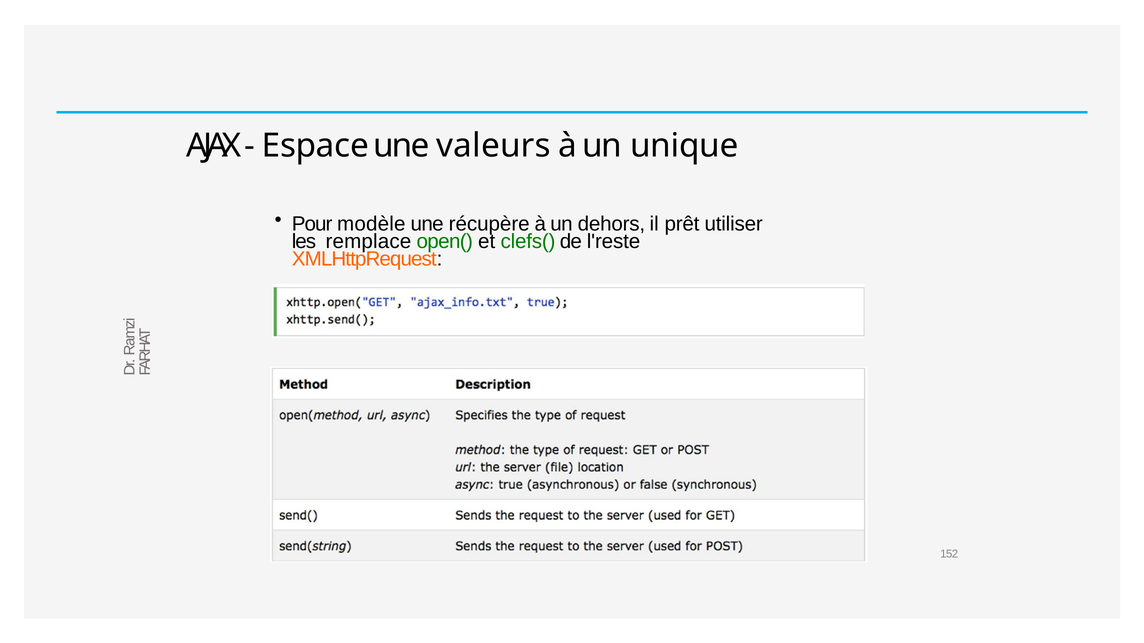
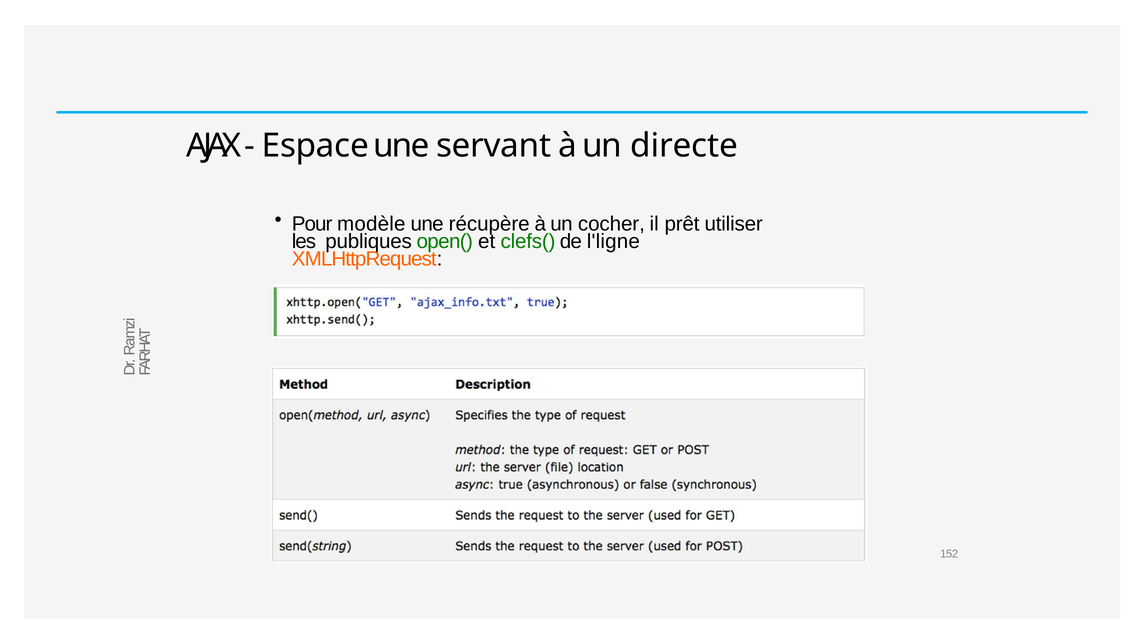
valeurs: valeurs -> servant (494, 146)
unique: unique -> directe (684, 146)
dehors: dehors -> cocher (611, 224)
remplace: remplace -> publiques (369, 242)
l'reste: l'reste -> l'ligne (613, 242)
